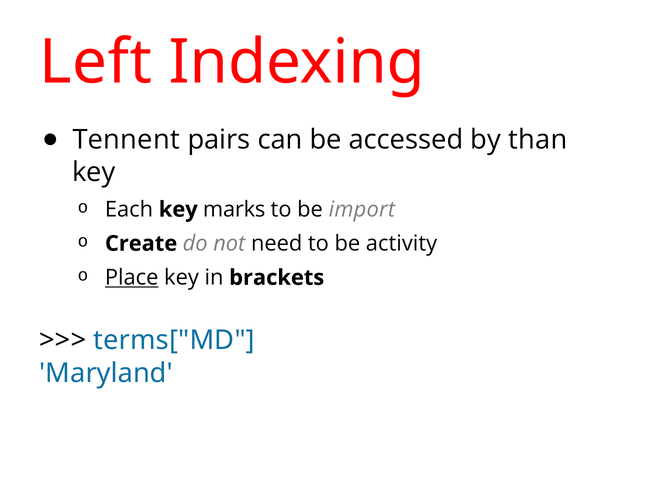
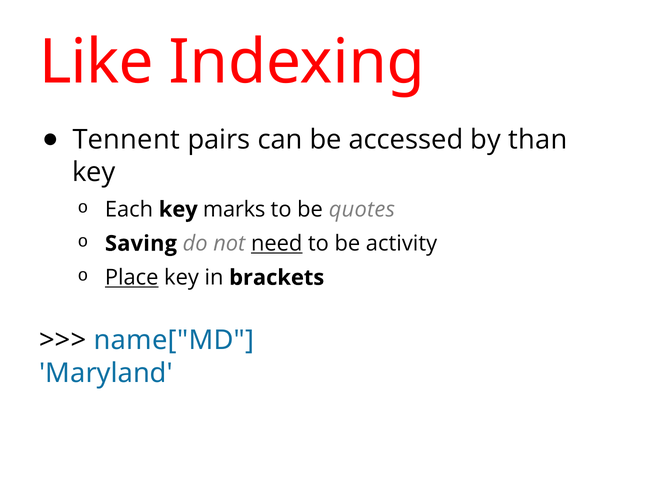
Left: Left -> Like (96, 62)
import: import -> quotes (362, 209)
Create: Create -> Saving (141, 244)
need underline: none -> present (277, 244)
terms["MD: terms["MD -> name["MD (174, 340)
